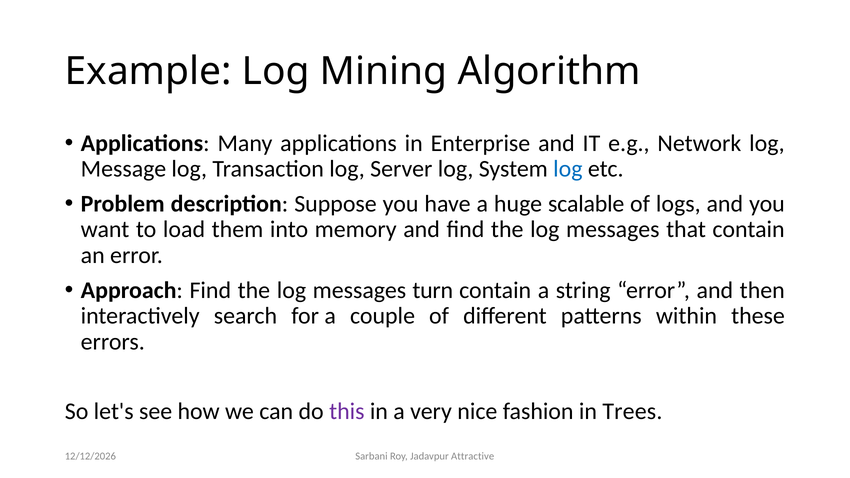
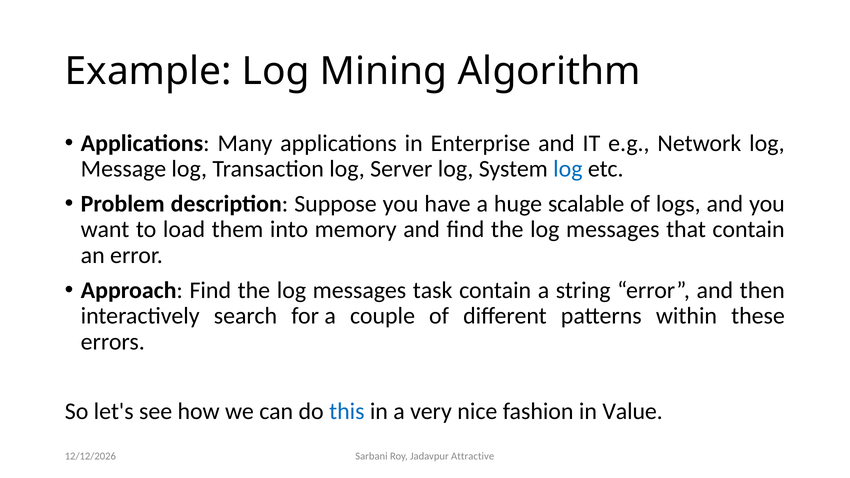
turn: turn -> task (433, 290)
this colour: purple -> blue (347, 411)
Trees: Trees -> Value (633, 411)
